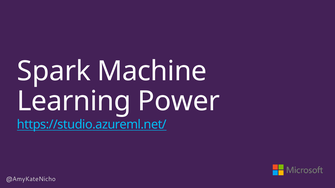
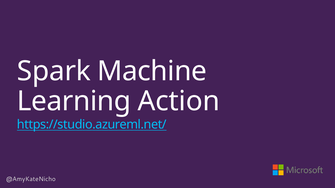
Power: Power -> Action (179, 101)
